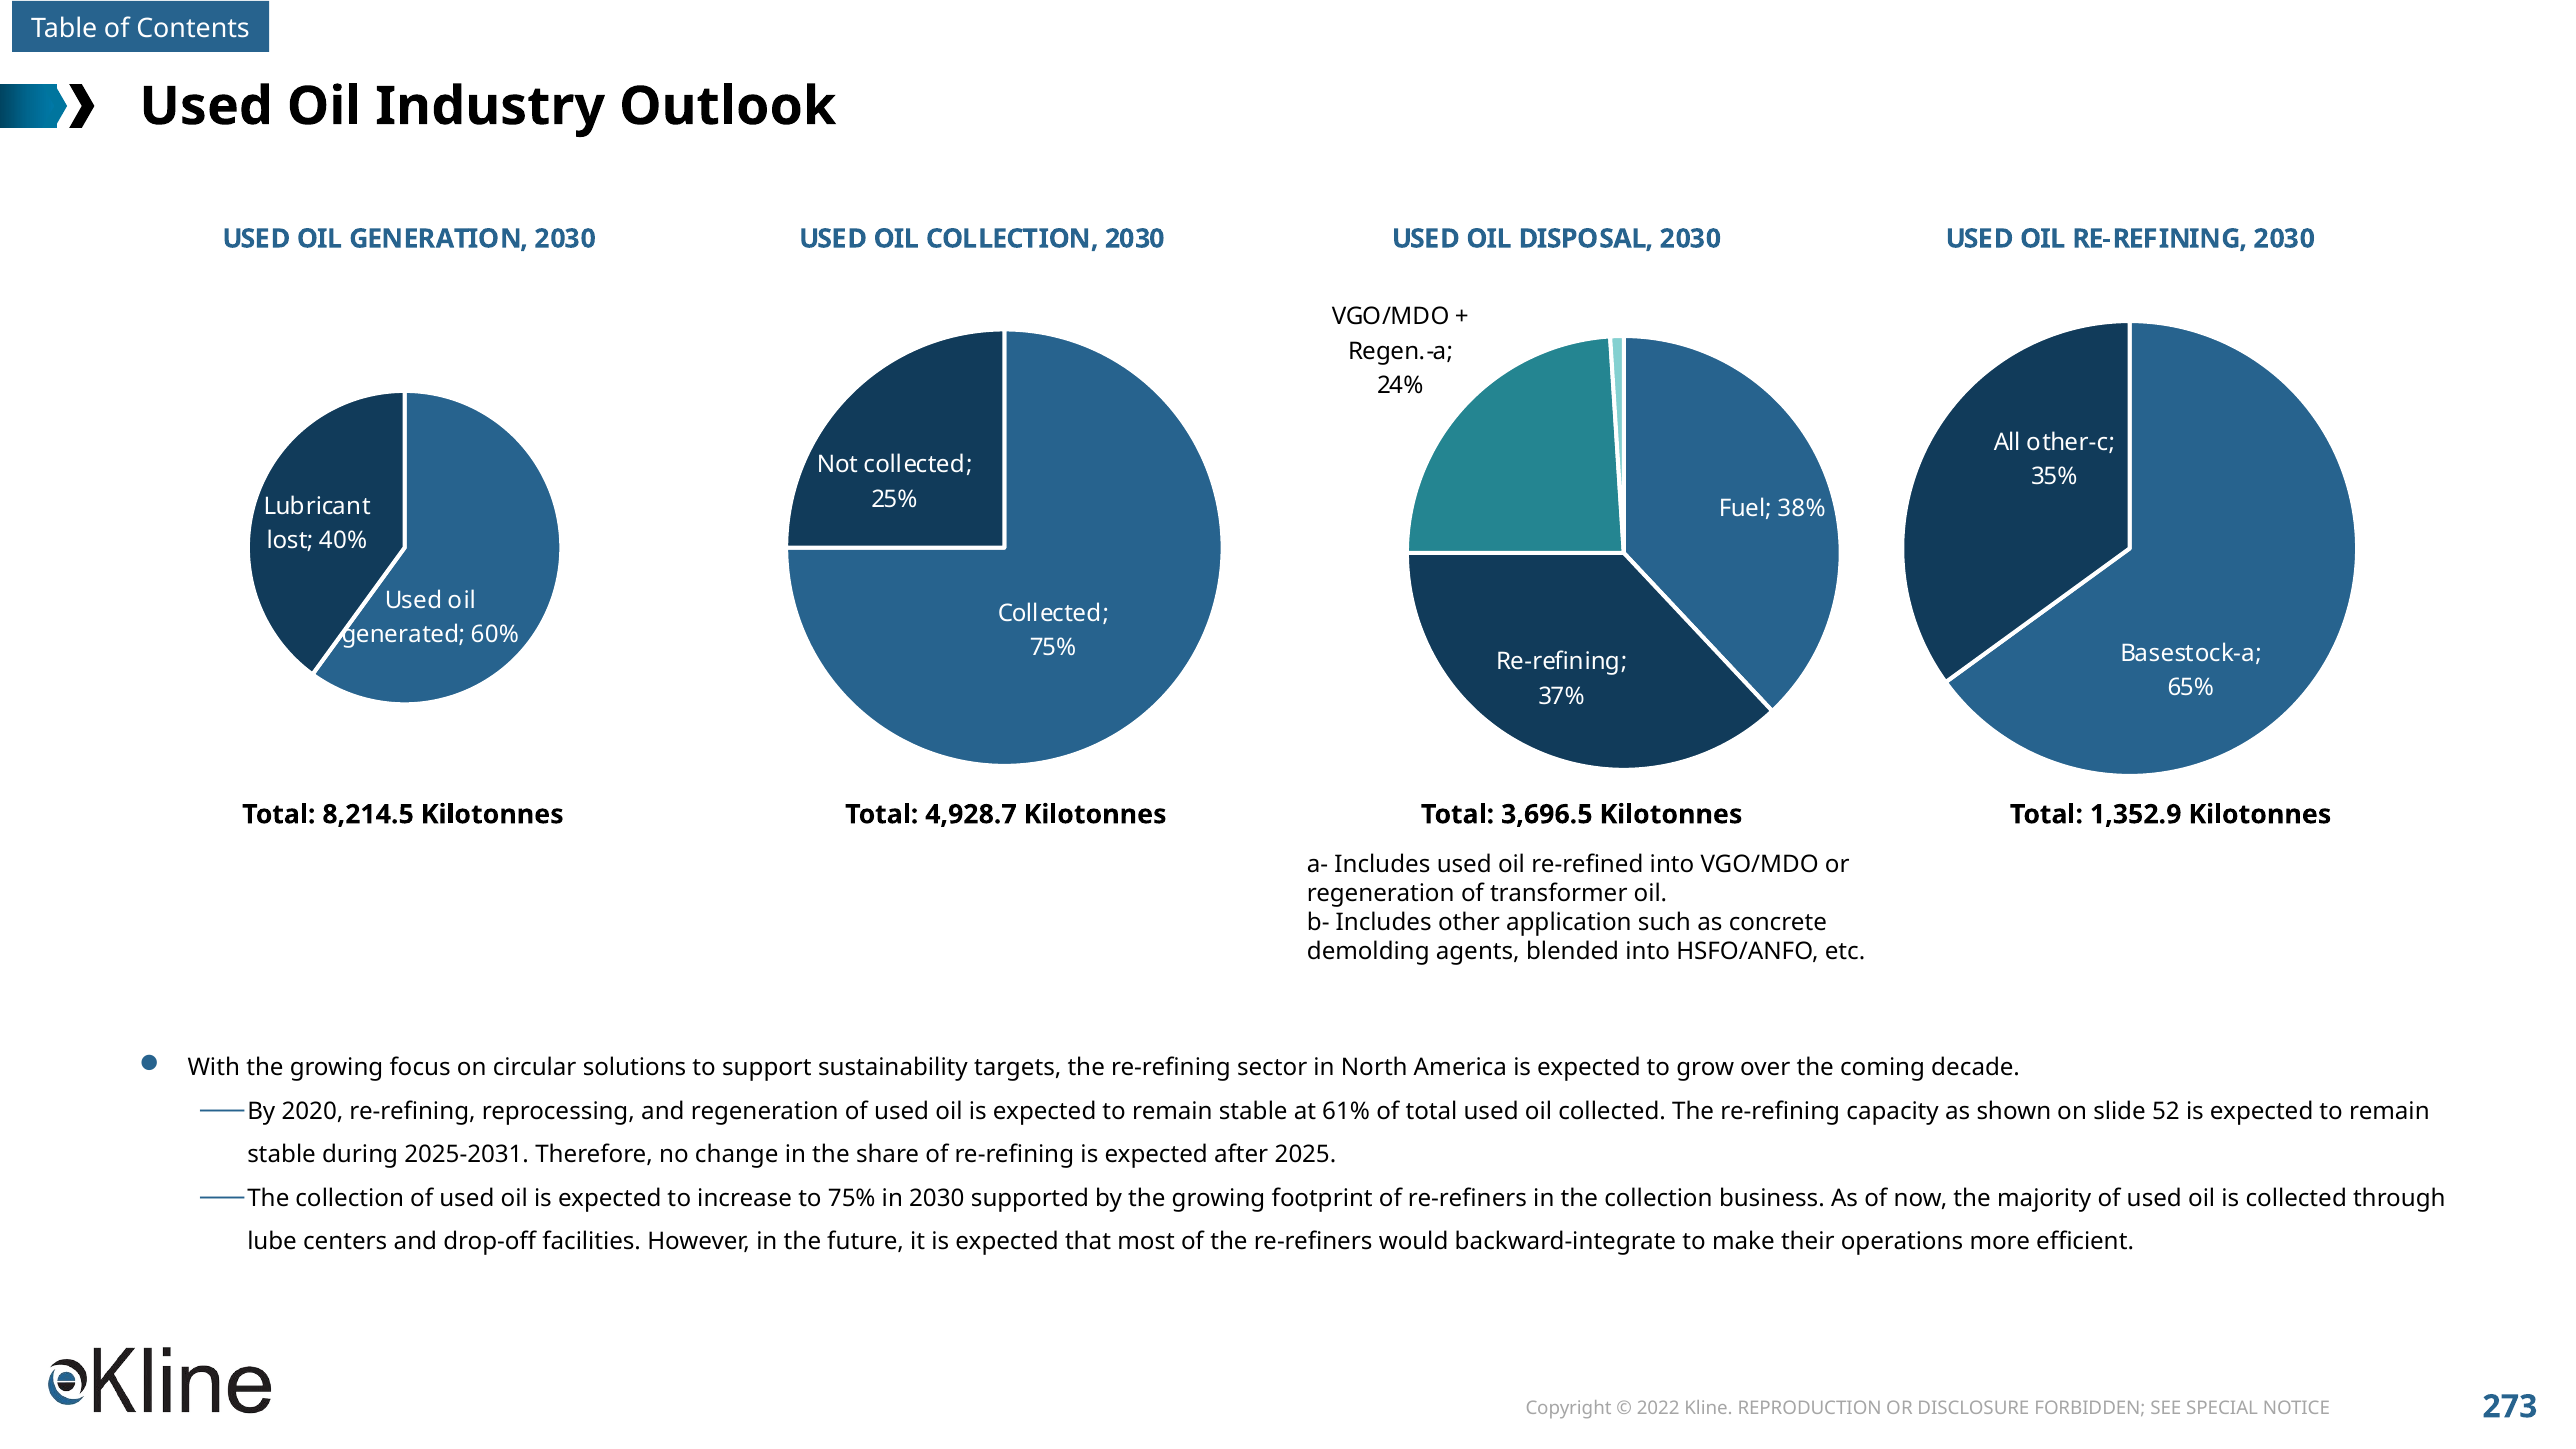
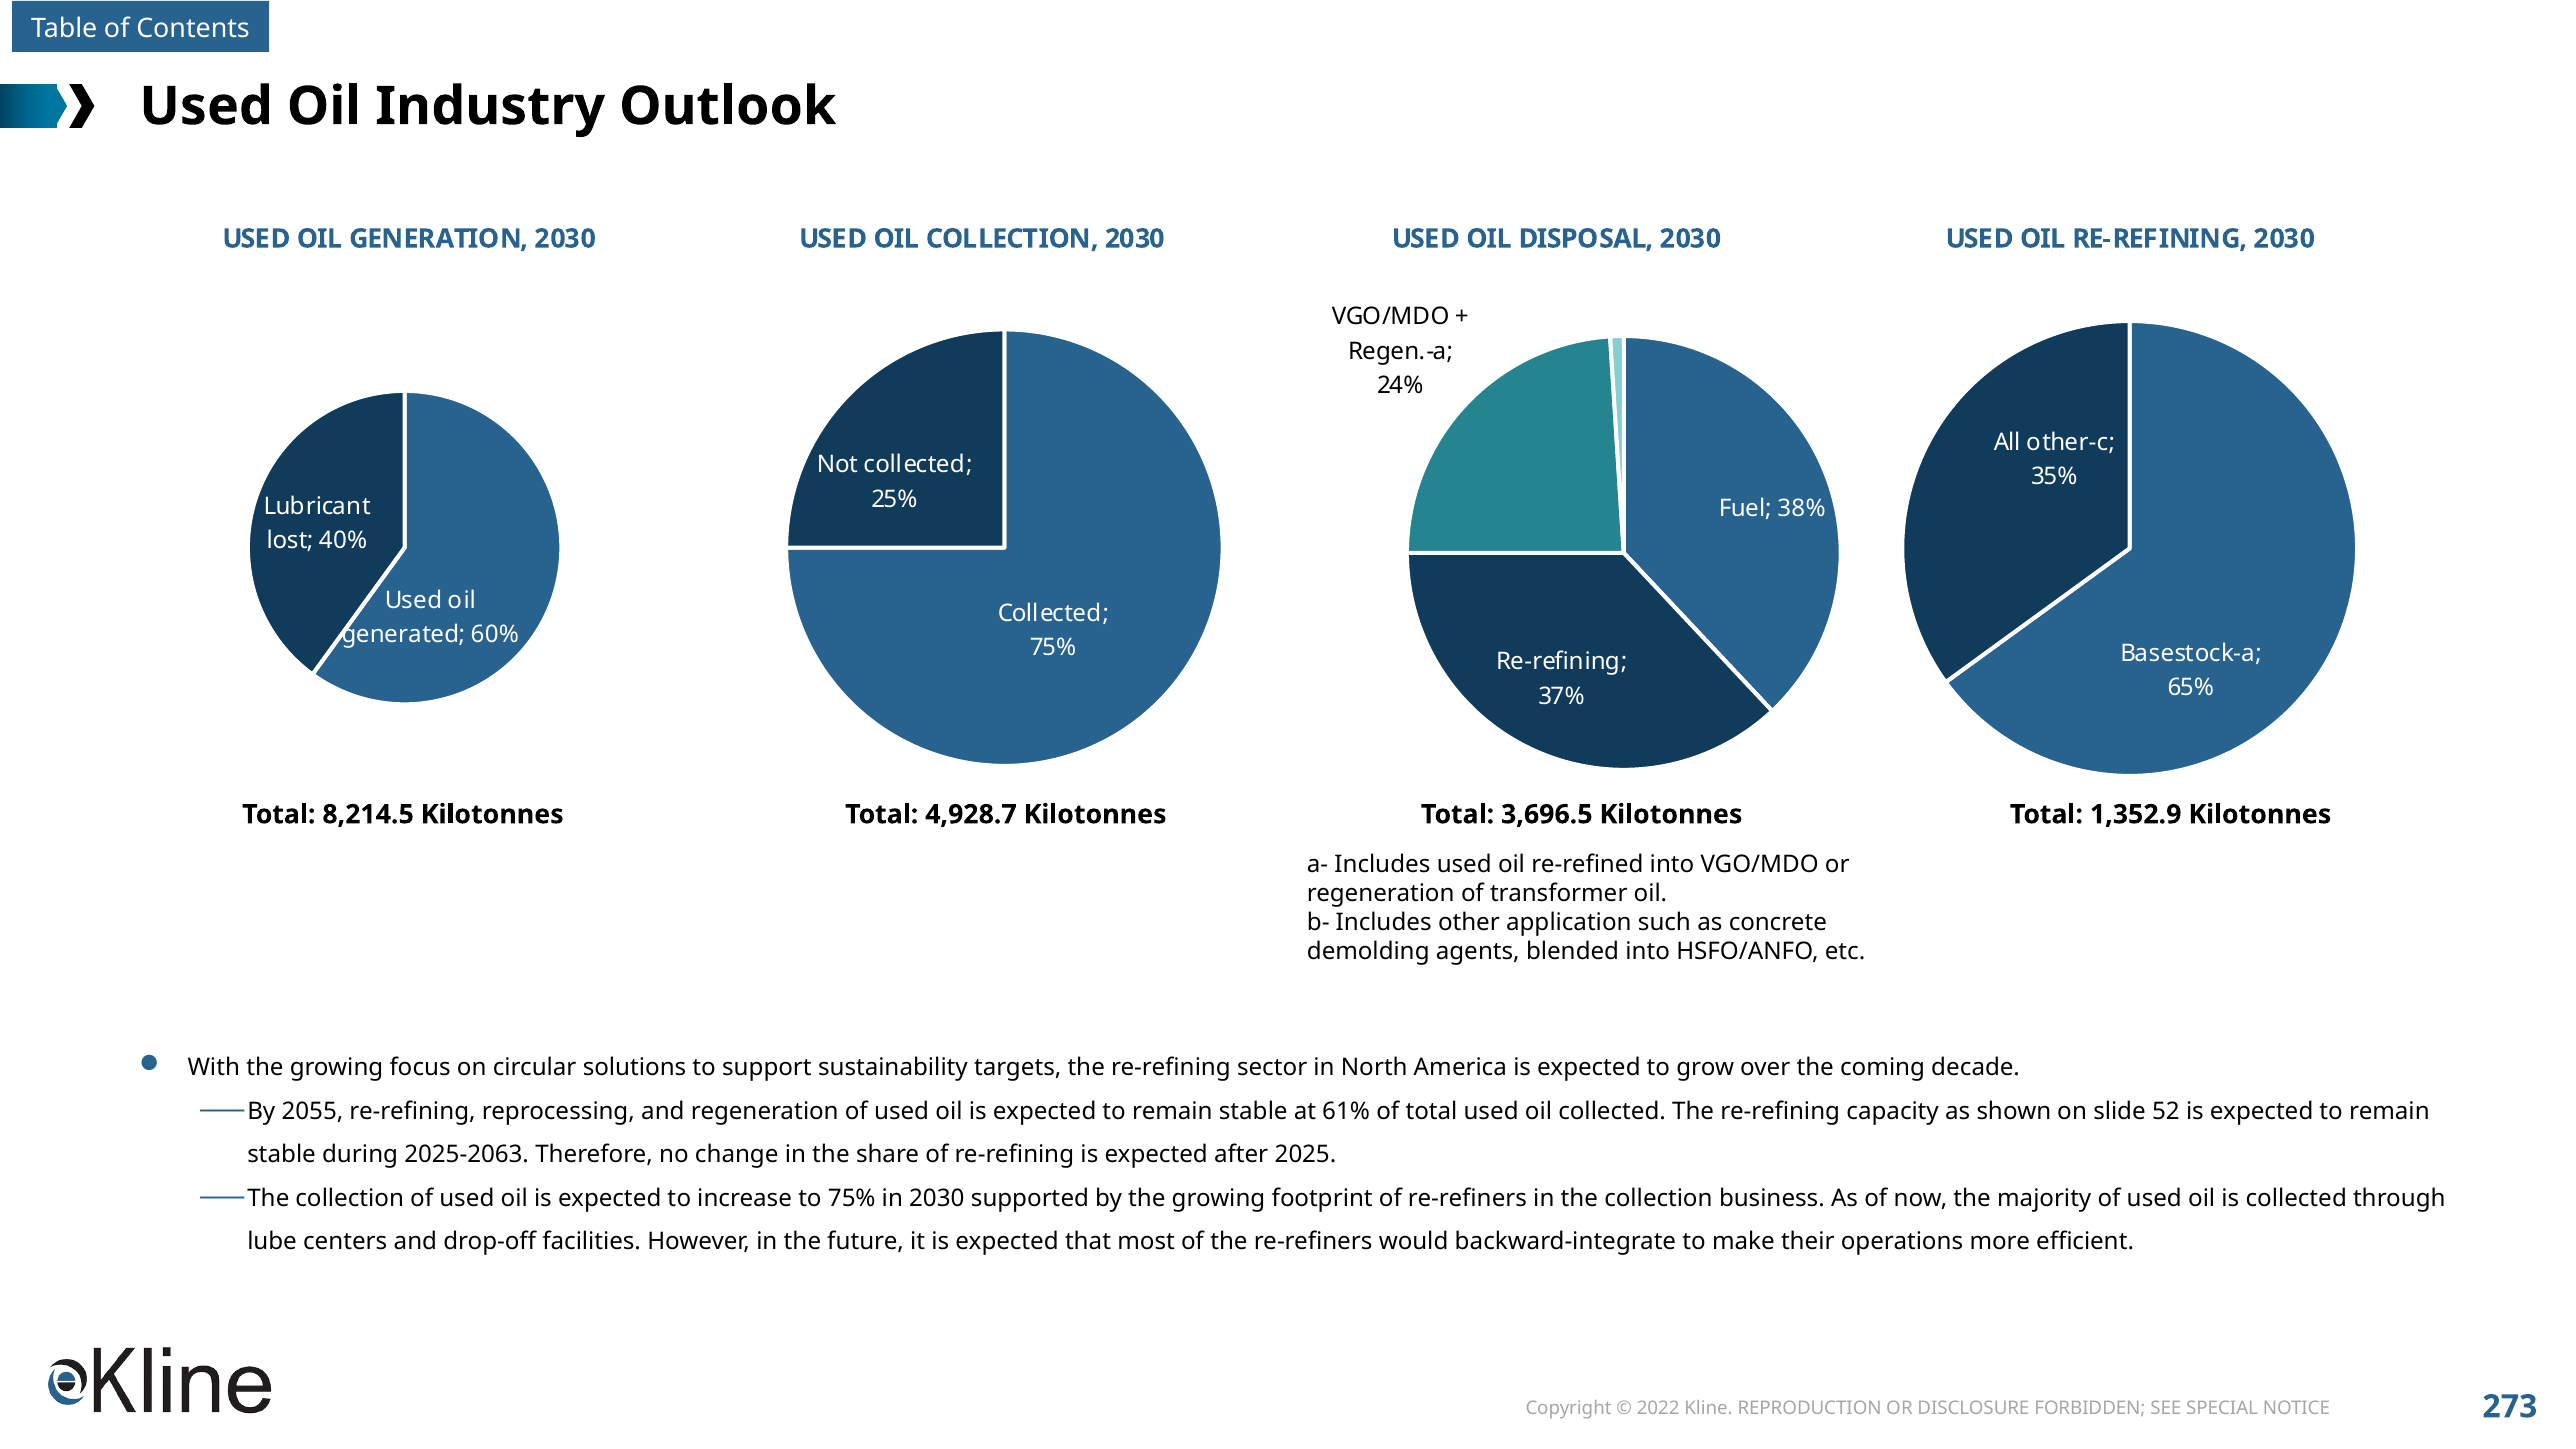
2020: 2020 -> 2055 (312, 1111)
2025-2031: 2025-2031 -> 2025-2063 (467, 1155)
